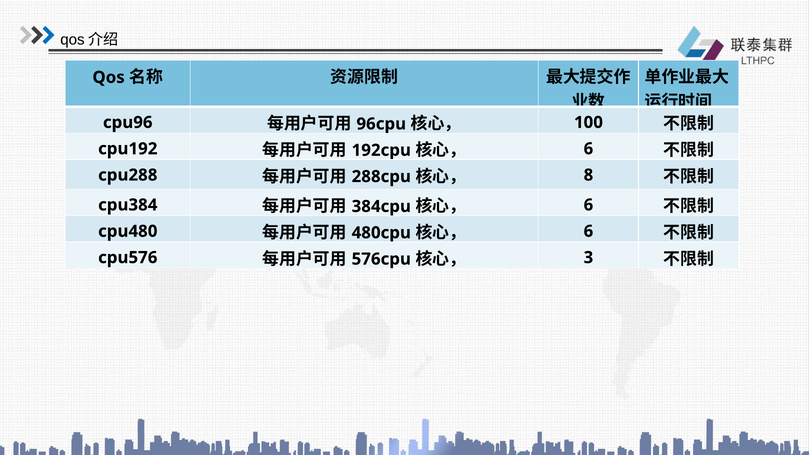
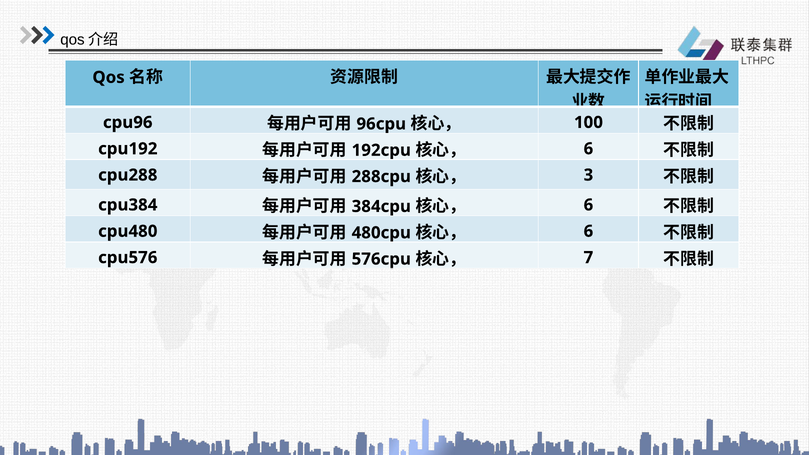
8: 8 -> 3 (588, 175)
3: 3 -> 7 (588, 258)
